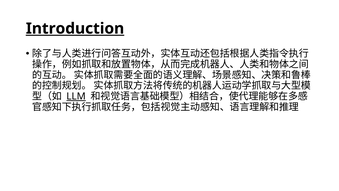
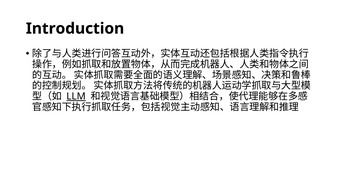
Introduction underline: present -> none (75, 28)
